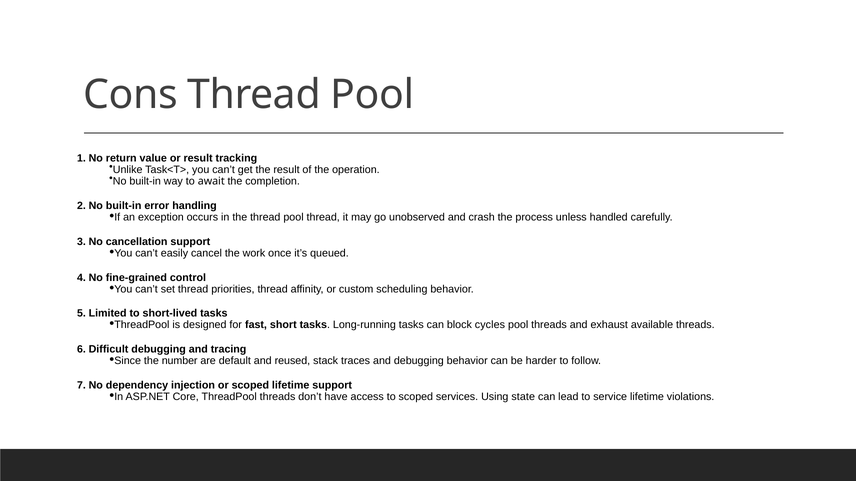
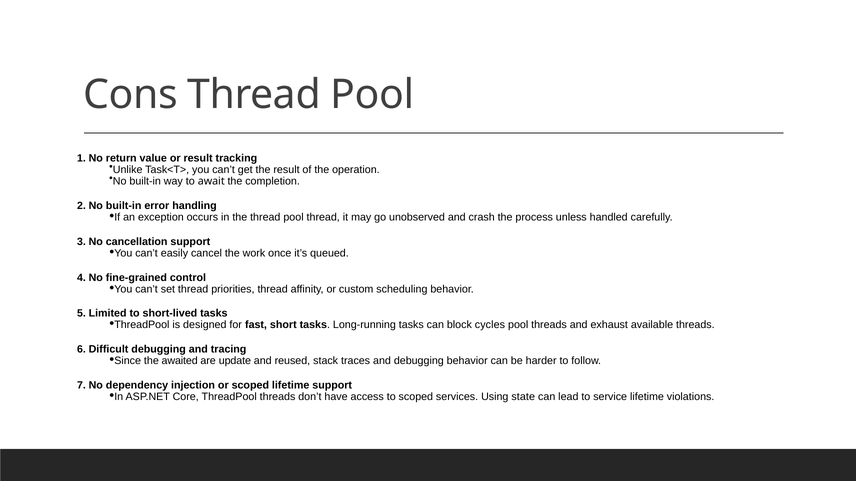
number: number -> awaited (180, 361)
default: default -> update (235, 361)
